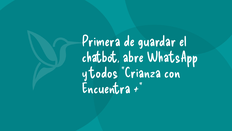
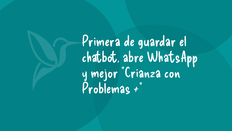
todos: todos -> mejor (104, 73)
Encuentra: Encuentra -> Problemas (106, 88)
